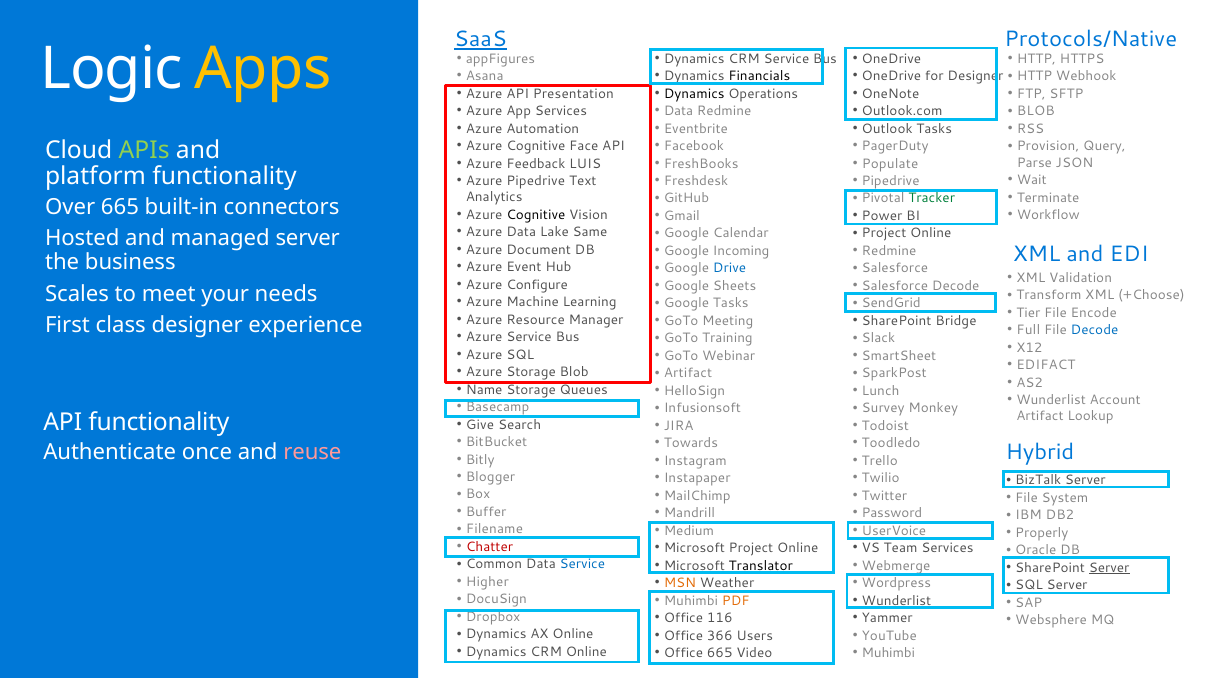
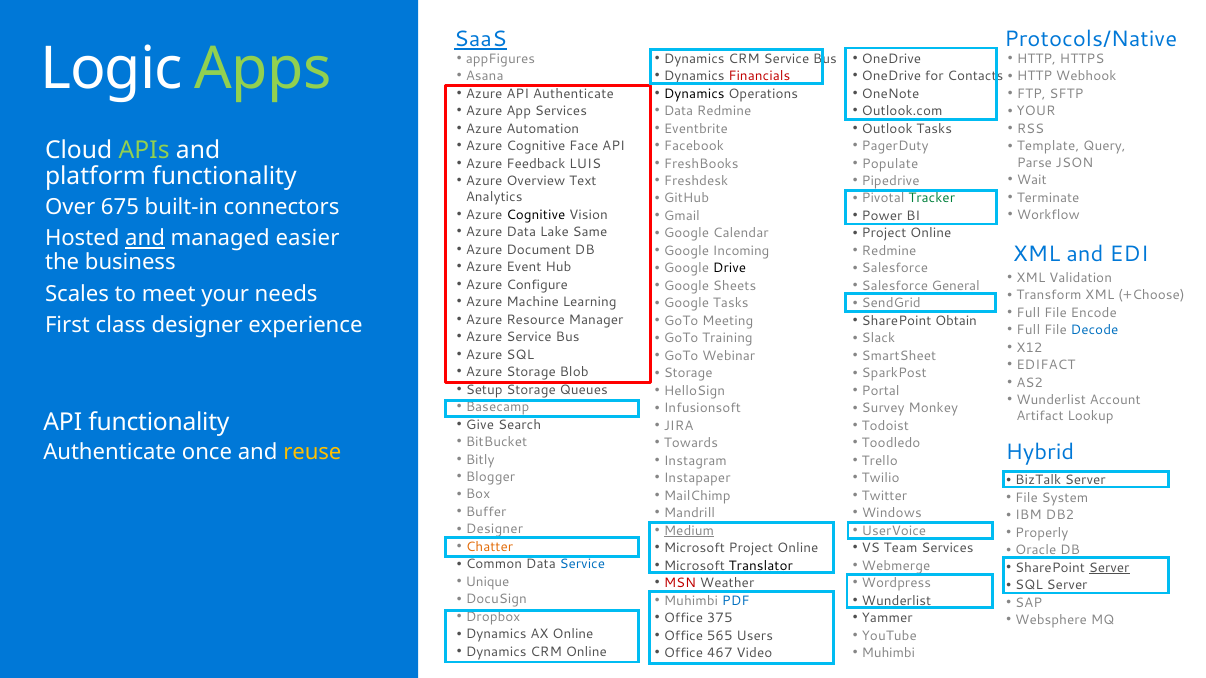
Apps colour: yellow -> light green (263, 69)
Financials colour: black -> red (759, 76)
for Designer: Designer -> Contacts (975, 76)
API Presentation: Presentation -> Authenticate (573, 94)
BLOB: BLOB -> YOUR (1036, 112)
Provision: Provision -> Template (1048, 146)
Azure Pipedrive: Pipedrive -> Overview (536, 181)
Over 665: 665 -> 675 (120, 207)
and underline: none -> present (145, 239)
managed server: server -> easier (308, 239)
Drive colour: blue -> black (730, 269)
Salesforce Decode: Decode -> General (956, 286)
Tier: Tier -> Full (1028, 313)
Bridge: Bridge -> Obtain (956, 321)
Artifact: Artifact -> Storage (688, 374)
Name: Name -> Setup (484, 390)
Lunch: Lunch -> Portal (881, 391)
reuse colour: pink -> yellow (312, 453)
Password: Password -> Windows (892, 513)
Filename: Filename -> Designer (494, 530)
Medium underline: none -> present (689, 531)
Chatter colour: red -> orange (490, 547)
Higher: Higher -> Unique (487, 582)
MSN colour: orange -> red (680, 583)
PDF colour: orange -> blue (736, 601)
116: 116 -> 375 (720, 618)
366: 366 -> 565 (720, 636)
Office 665: 665 -> 467 (720, 653)
